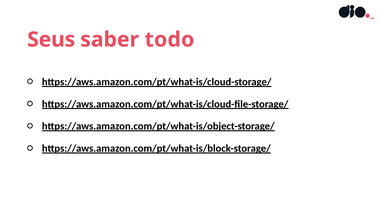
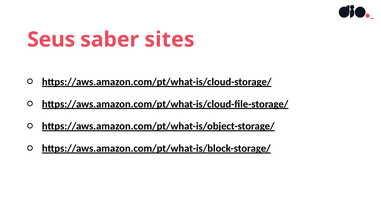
todo: todo -> sites (169, 40)
